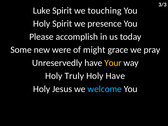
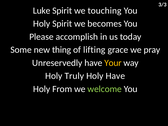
presence: presence -> becomes (105, 24)
were: were -> thing (62, 50)
might: might -> lifting (94, 50)
Jesus: Jesus -> From (62, 89)
welcome colour: light blue -> light green (105, 89)
